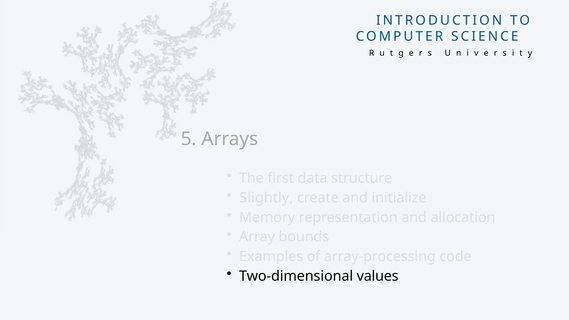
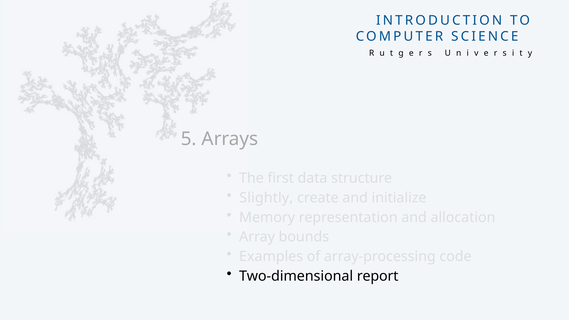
values: values -> report (378, 276)
